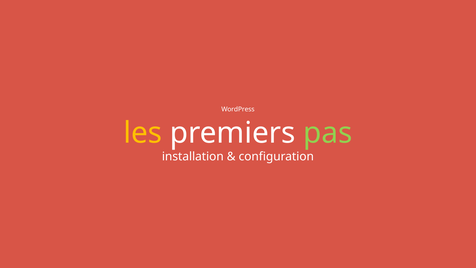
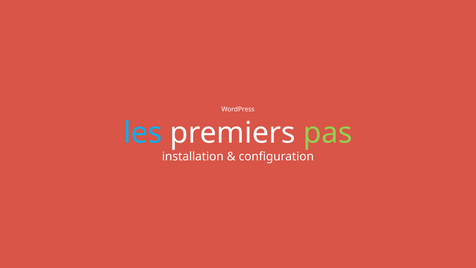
les colour: yellow -> light blue (143, 133)
